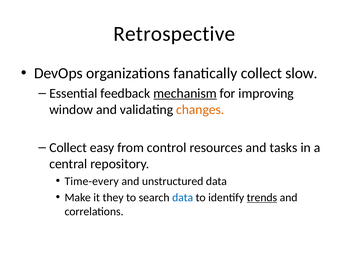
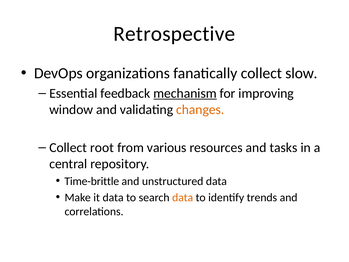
easy: easy -> root (102, 147)
control: control -> various (167, 147)
Time-every: Time-every -> Time-brittle (92, 181)
it they: they -> data (113, 197)
data colour: blue -> orange (183, 197)
trends underline: present -> none (262, 197)
